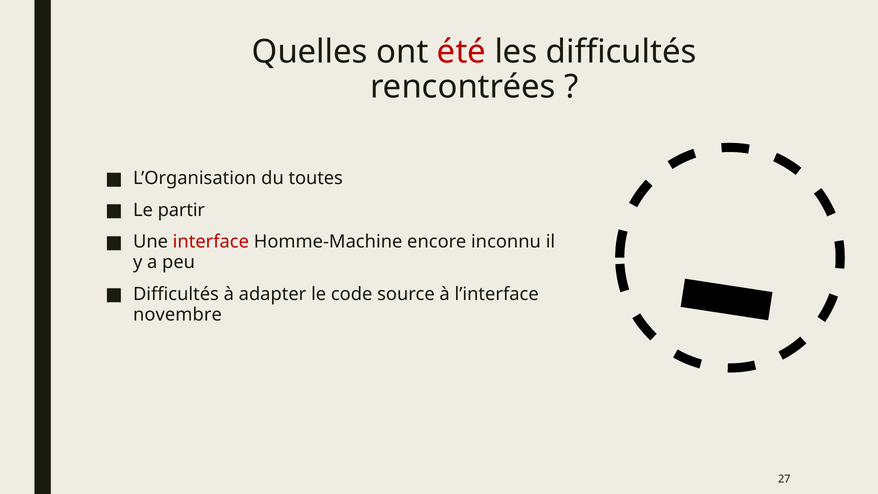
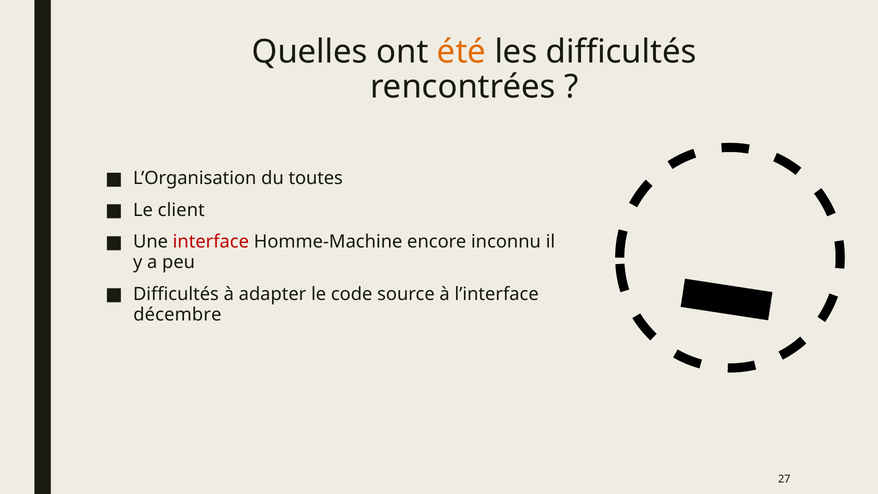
été colour: red -> orange (461, 52)
partir: partir -> client (181, 210)
novembre: novembre -> décembre (177, 315)
